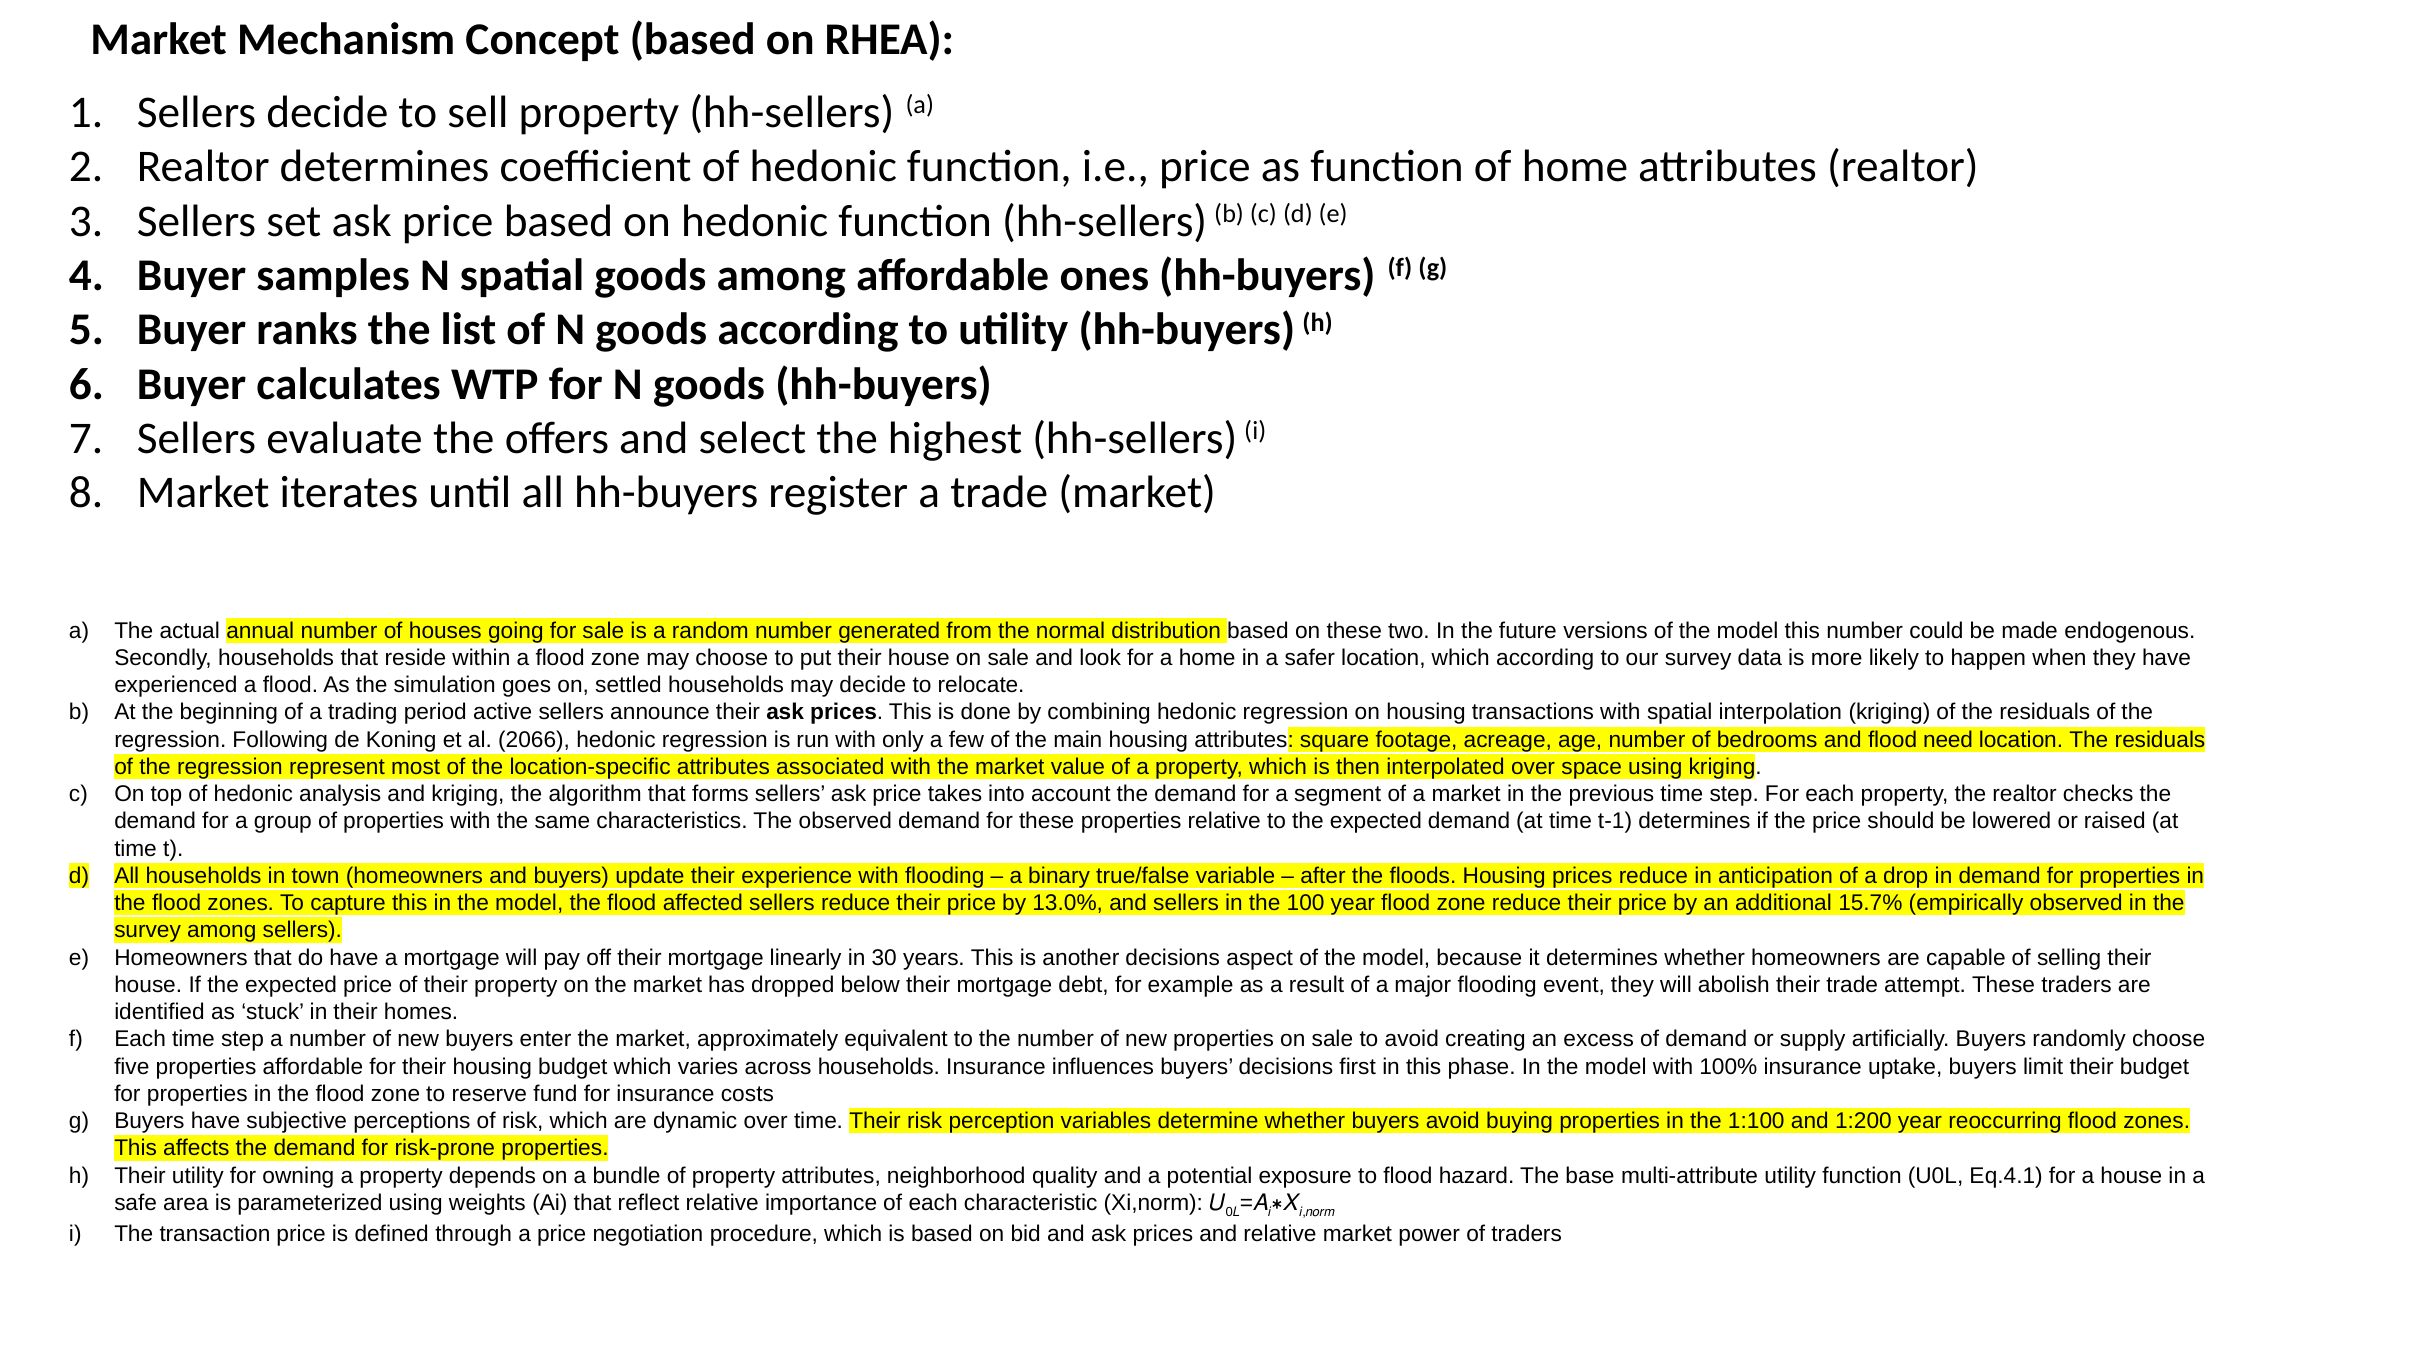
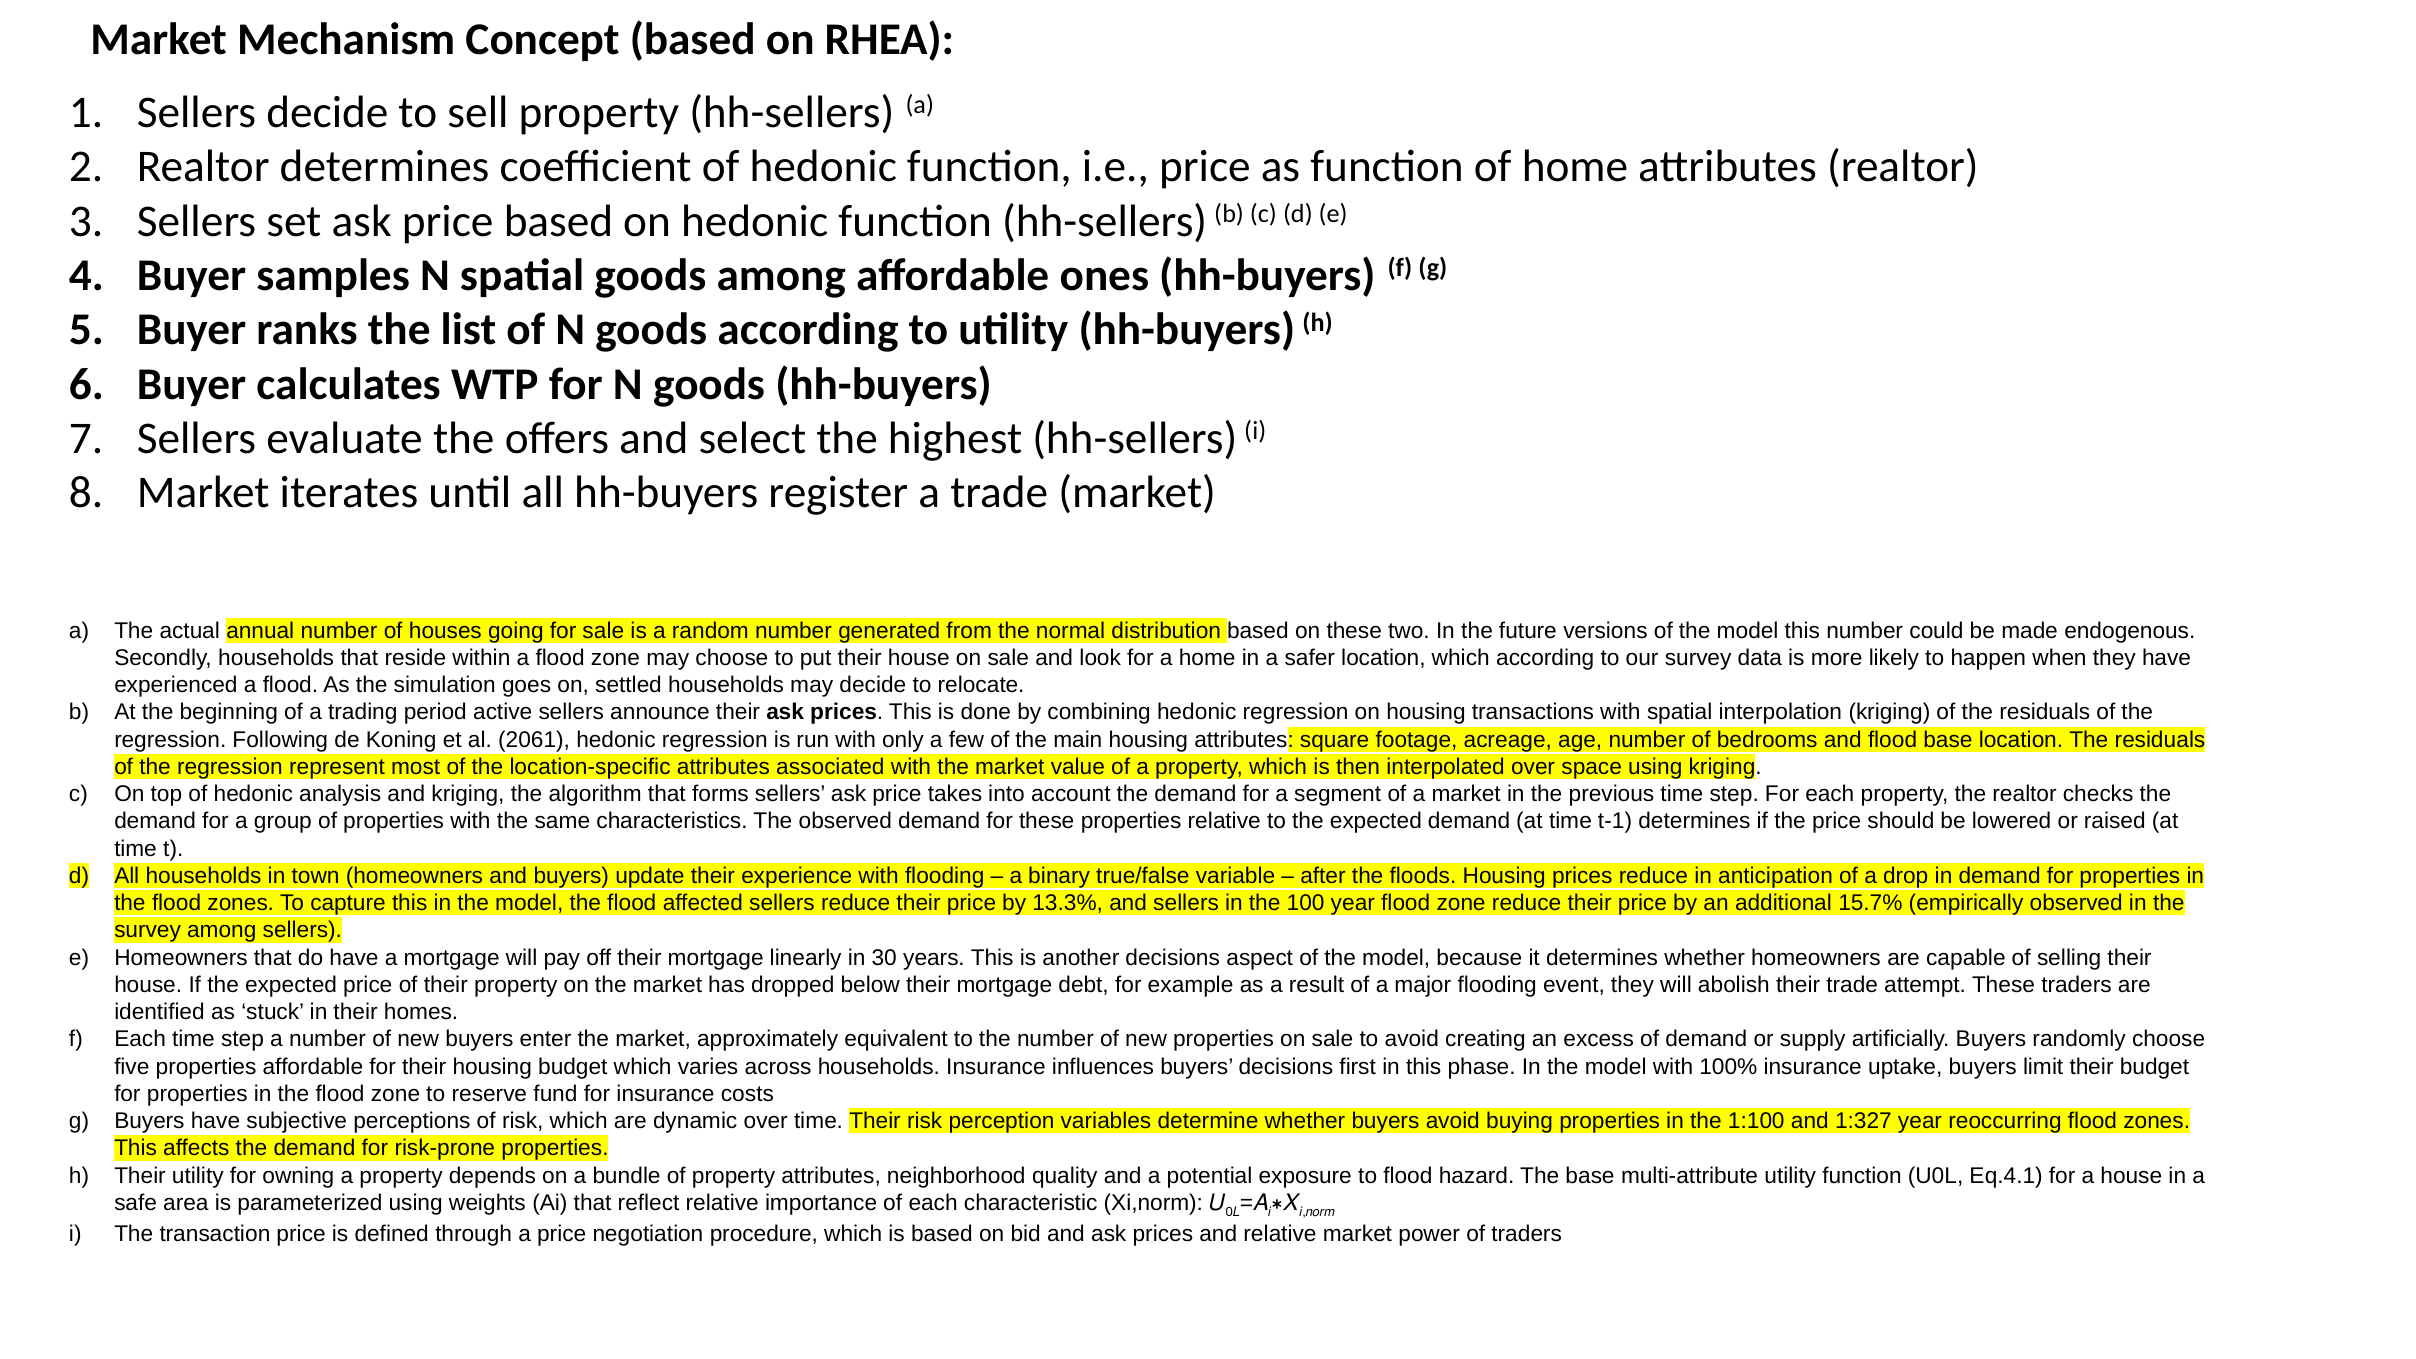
2066: 2066 -> 2061 (534, 740)
flood need: need -> base (1948, 740)
13.0%: 13.0% -> 13.3% (1068, 903)
1:200: 1:200 -> 1:327 (1863, 1121)
